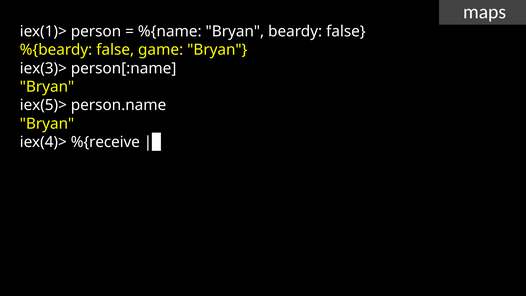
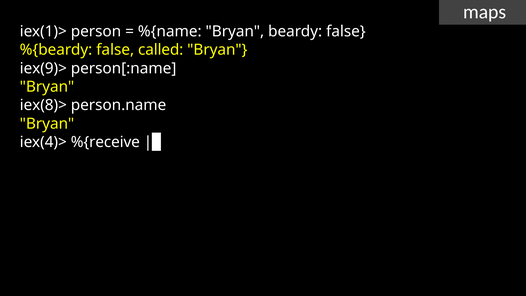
game: game -> called (161, 50)
iex(3)>: iex(3)> -> iex(9)> (43, 68)
iex(5)>: iex(5)> -> iex(8)> (43, 105)
